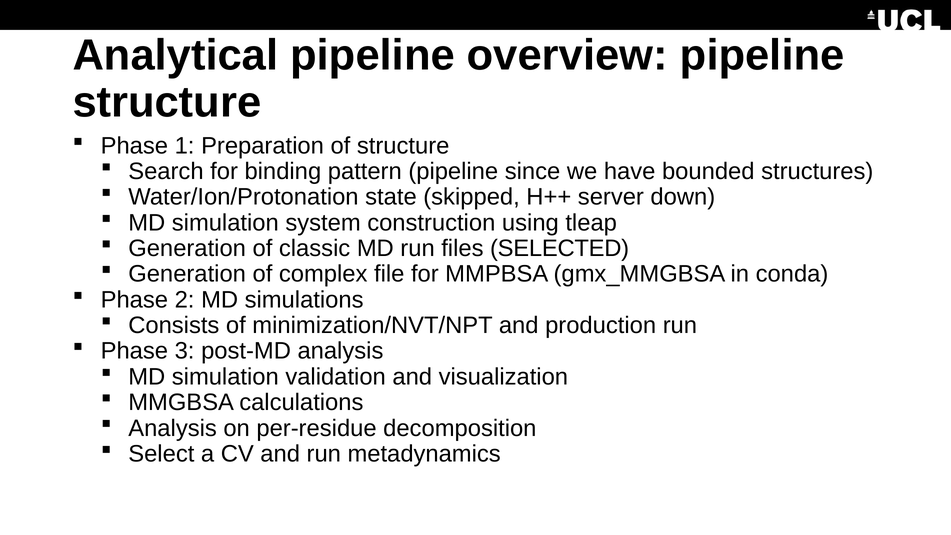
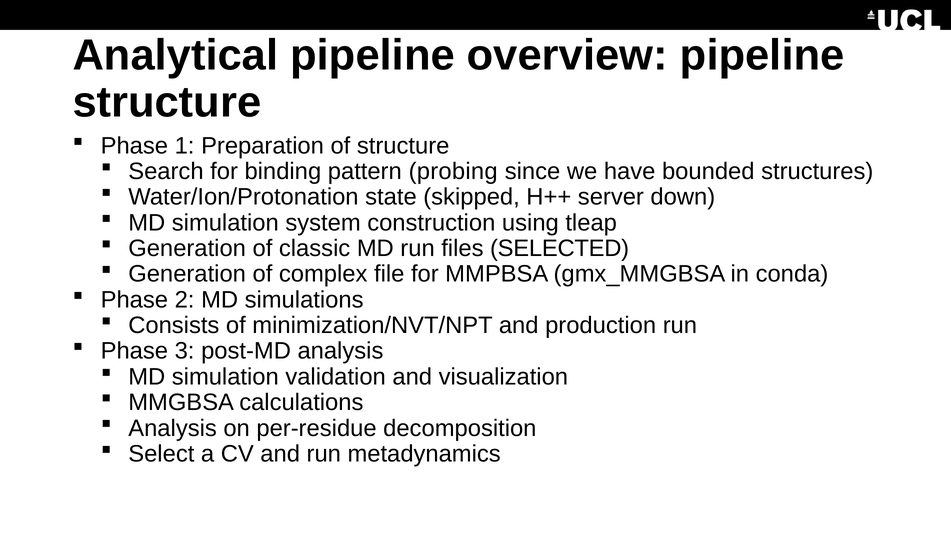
pattern pipeline: pipeline -> probing (453, 171)
